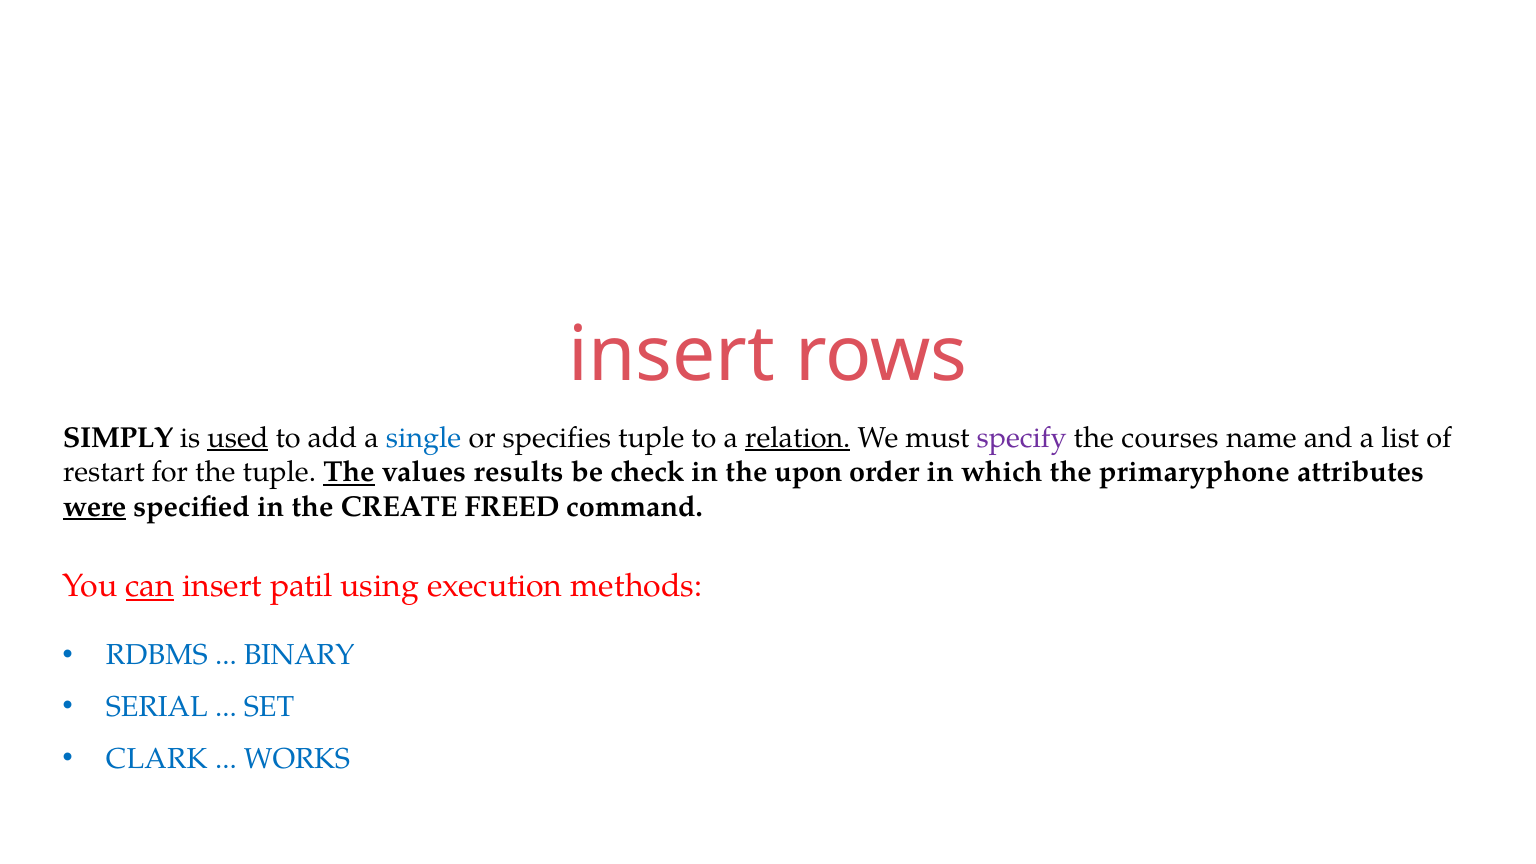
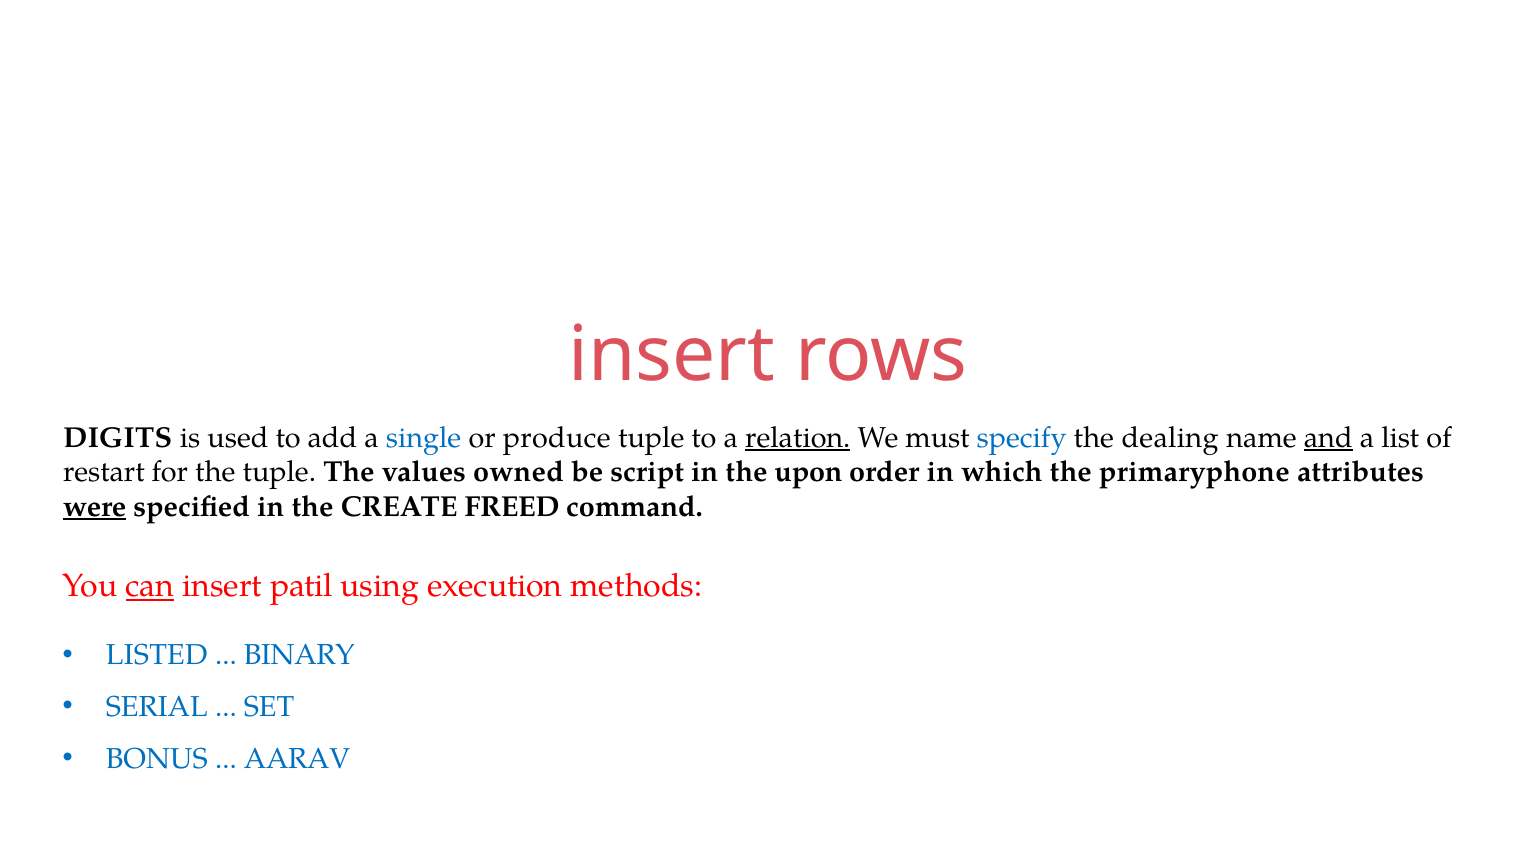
SIMPLY: SIMPLY -> DIGITS (118, 438)
used underline: present -> none (238, 438)
specifies: specifies -> produce (557, 438)
specify colour: purple -> blue (1022, 438)
courses: courses -> dealing (1170, 438)
and underline: none -> present (1328, 438)
The underline: present -> none (349, 472)
results: results -> owned (518, 472)
check: check -> script (647, 472)
RDBMS: RDBMS -> LISTED (157, 655)
CLARK: CLARK -> BONUS (157, 759)
WORKS: WORKS -> AARAV (297, 759)
